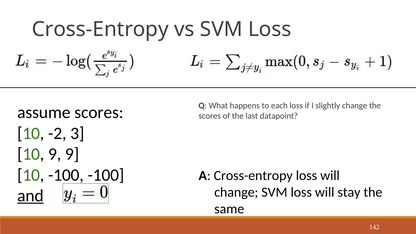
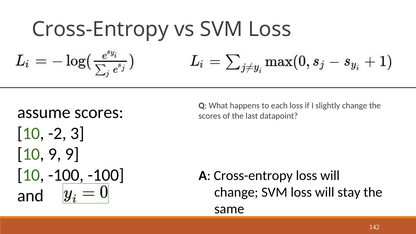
and underline: present -> none (30, 196)
